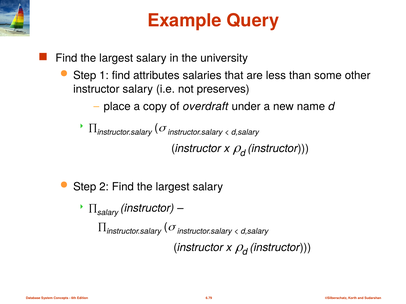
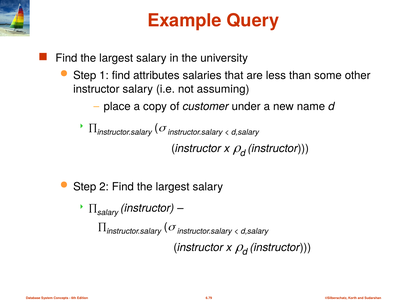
preserves: preserves -> assuming (223, 89)
overdraft: overdraft -> customer (206, 107)
